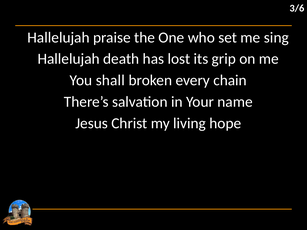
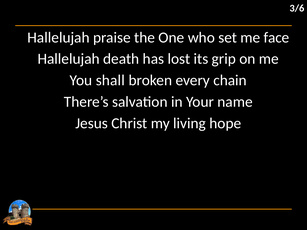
sing: sing -> face (276, 37)
